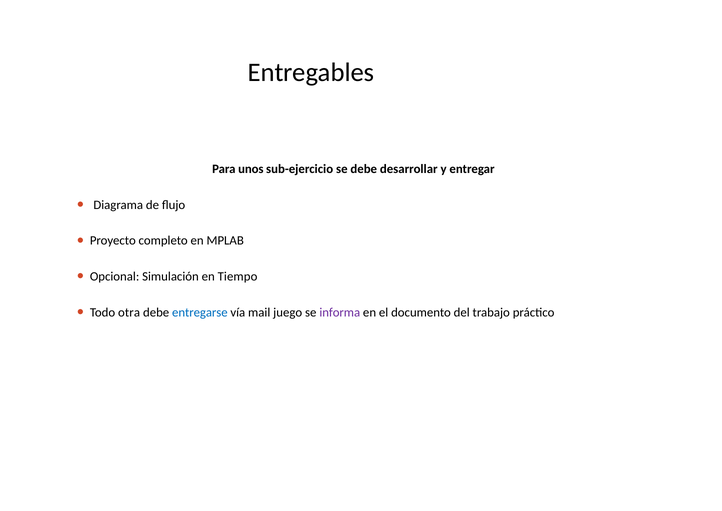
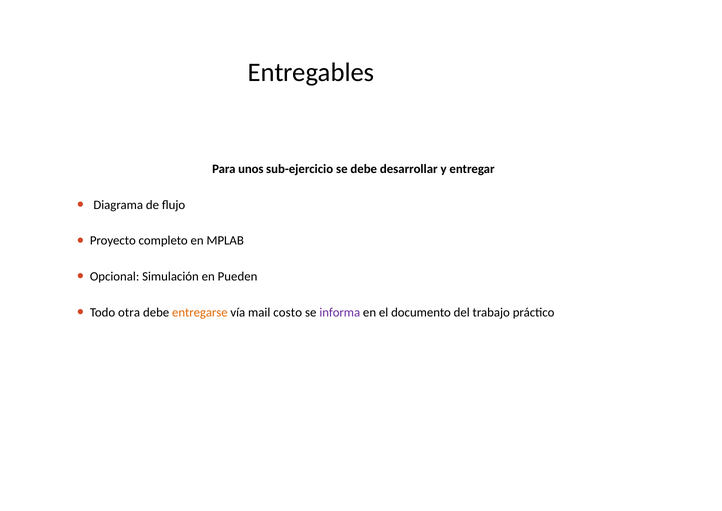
Tiempo: Tiempo -> Pueden (238, 276)
entregarse colour: blue -> orange (200, 312)
juego: juego -> costo (288, 312)
